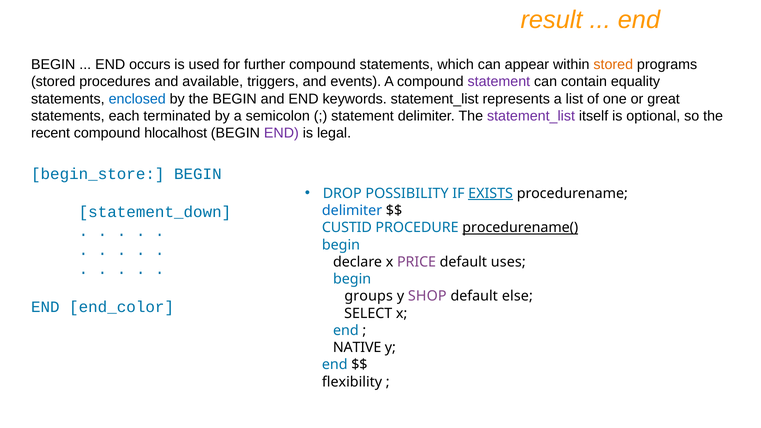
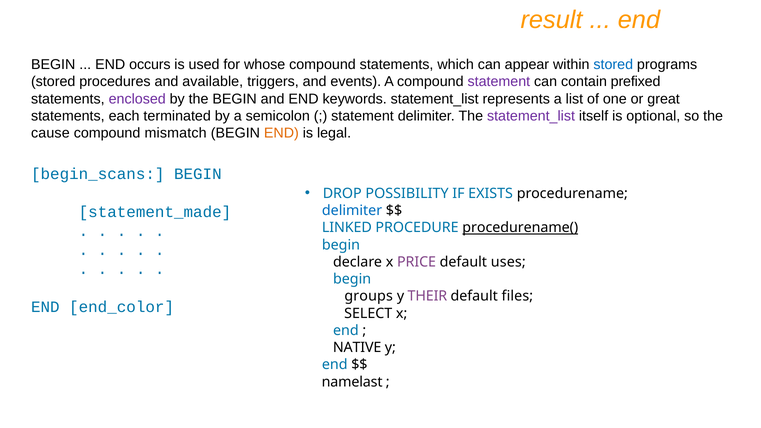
further: further -> whose (265, 65)
stored colour: orange -> blue (613, 65)
equality: equality -> prefixed (636, 82)
enclosed colour: blue -> purple (137, 99)
recent: recent -> cause (50, 133)
hlocalhost: hlocalhost -> mismatch (176, 133)
END colour: purple -> orange (281, 133)
begin_store: begin_store -> begin_scans (98, 174)
EXISTS underline: present -> none (491, 194)
statement_down: statement_down -> statement_made (155, 212)
CUSTID: CUSTID -> LINKED (347, 228)
SHOP: SHOP -> THEIR (427, 296)
else: else -> files (517, 296)
flexibility: flexibility -> namelast (352, 382)
